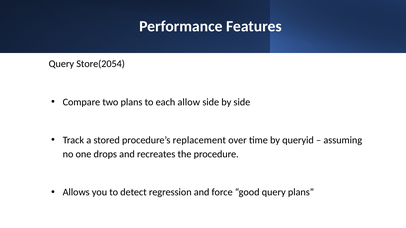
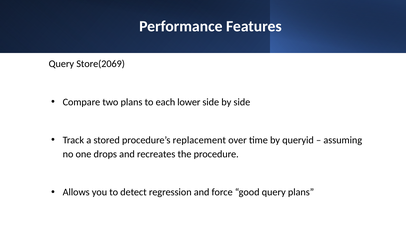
Store(2054: Store(2054 -> Store(2069 (101, 64)
allow: allow -> lower (189, 102)
